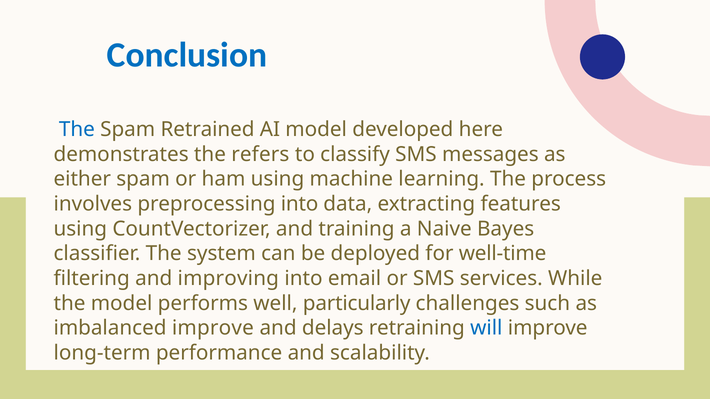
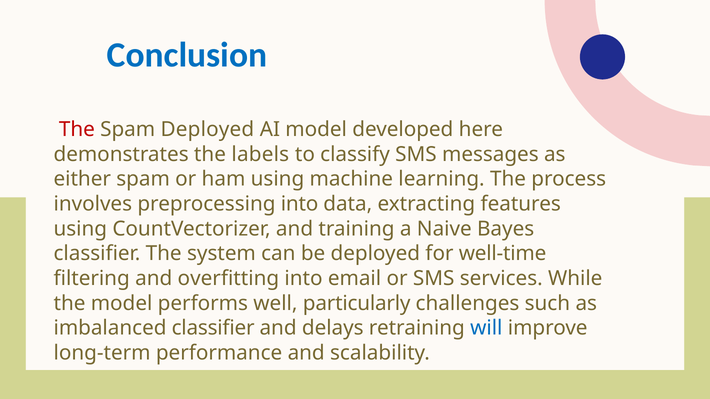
The colour: blue -> red (77, 129)
Spam Retrained: Retrained -> Deployed (207, 129)
refers: refers -> labels (260, 154)
improving: improving -> overfitting (228, 279)
imbalanced improve: improve -> classifier (213, 328)
